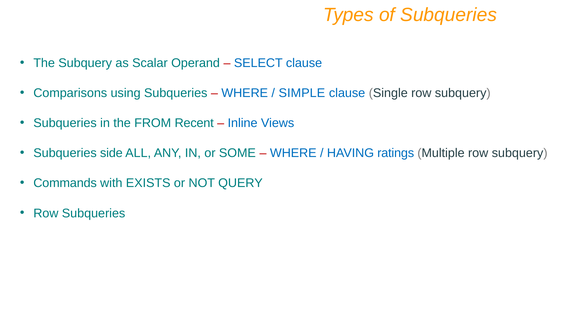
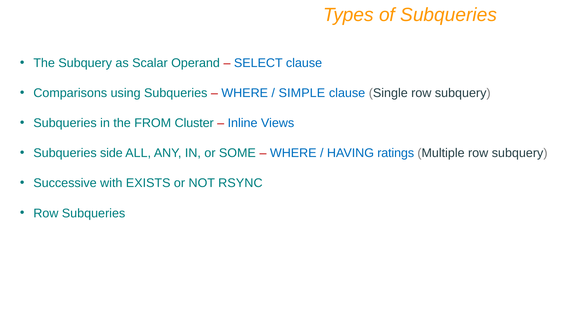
Recent: Recent -> Cluster (194, 123)
Commands: Commands -> Successive (65, 183)
QUERY: QUERY -> RSYNC (240, 183)
